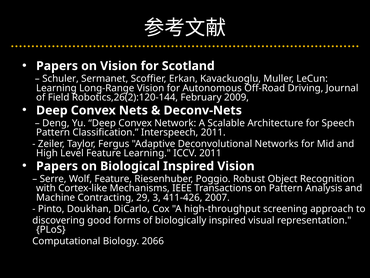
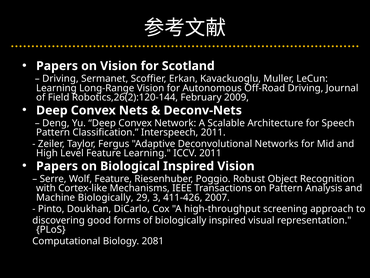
Schuler: Schuler -> Driving (60, 79)
Machine Contracting: Contracting -> Biologically (106, 197)
2066: 2066 -> 2081 (153, 241)
